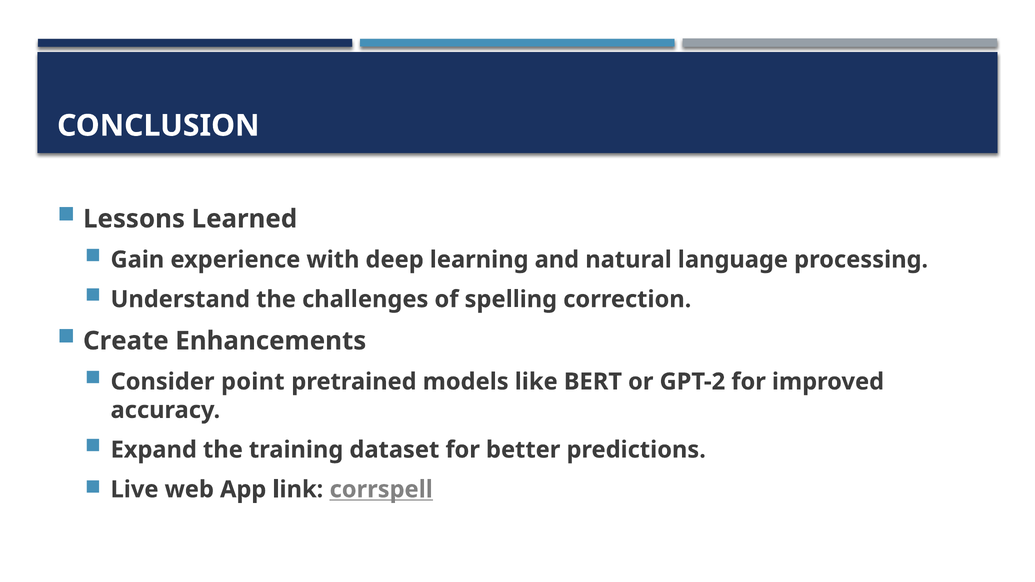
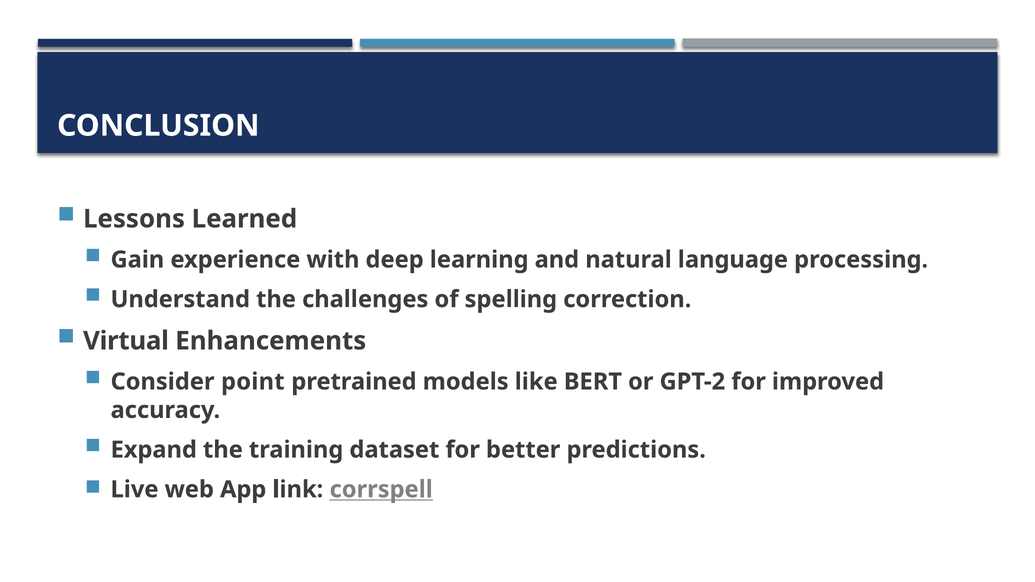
Create: Create -> Virtual (126, 341)
